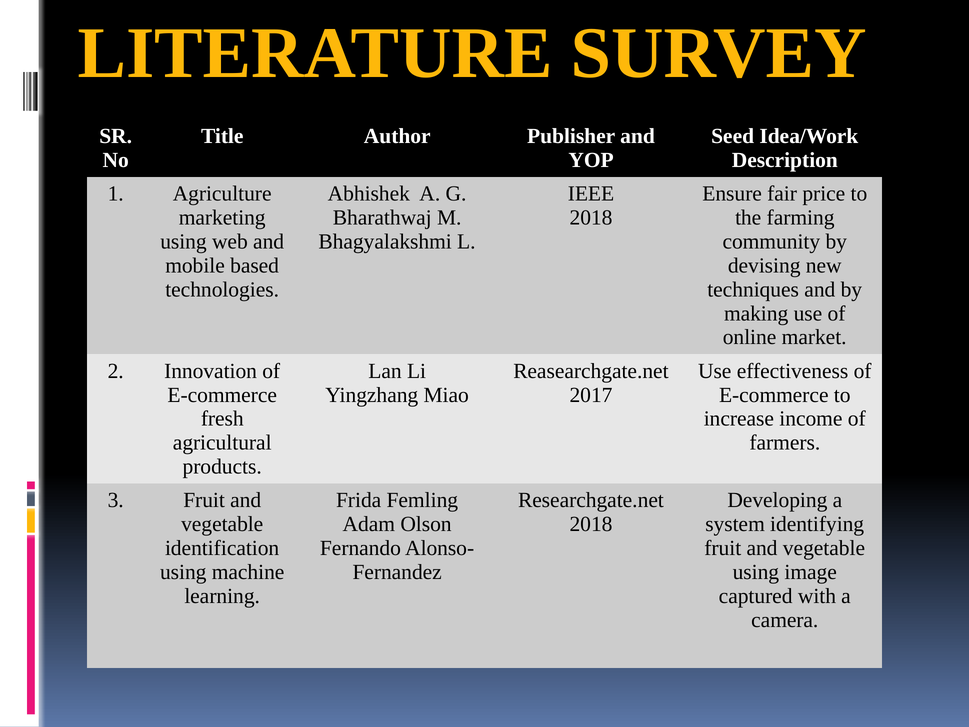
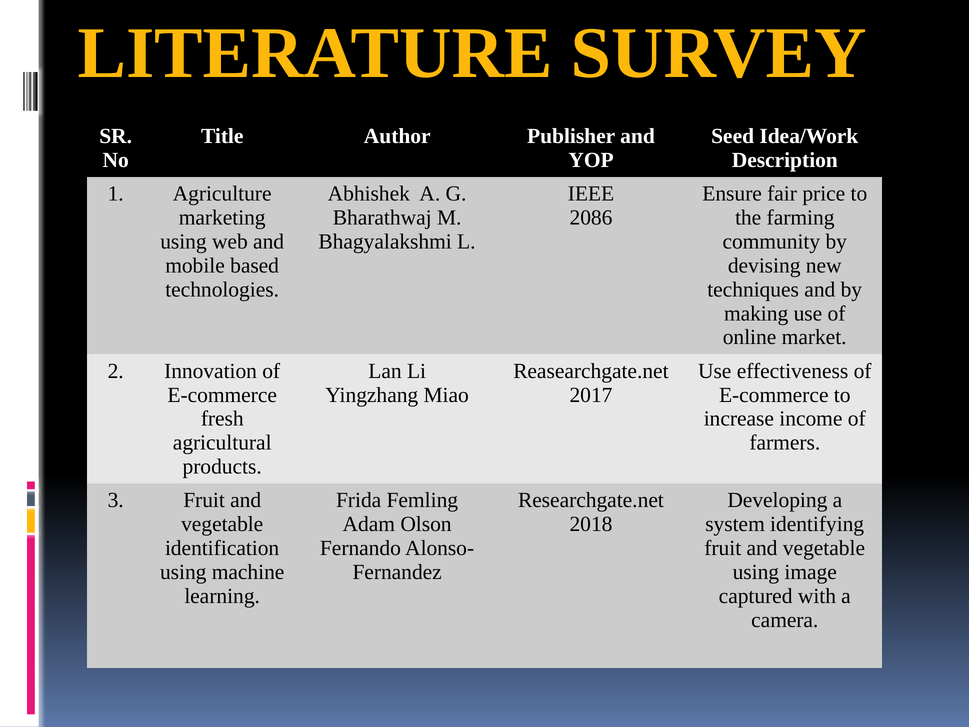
2018: 2018 -> 2086 (591, 218)
